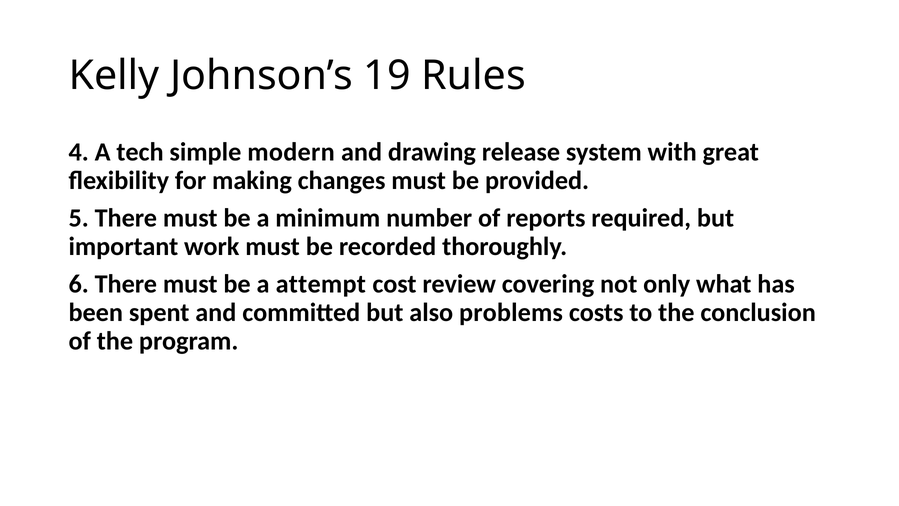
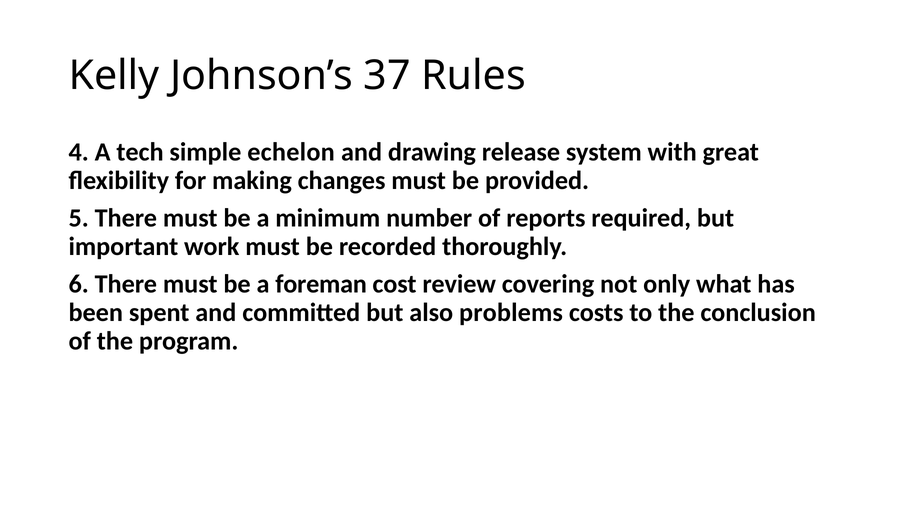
19: 19 -> 37 (387, 76)
modern: modern -> echelon (291, 152)
attempt: attempt -> foreman (321, 284)
